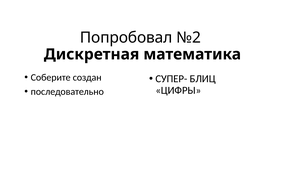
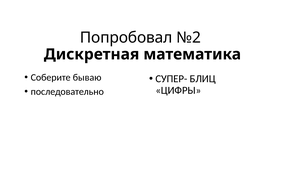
создан: создан -> бываю (87, 77)
